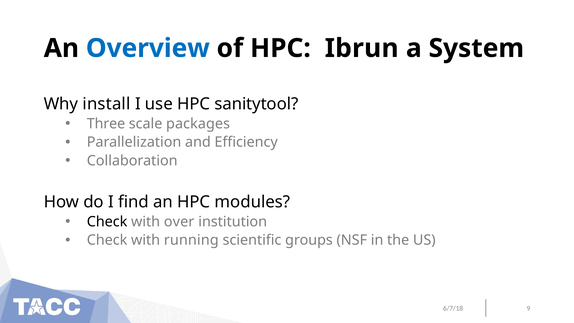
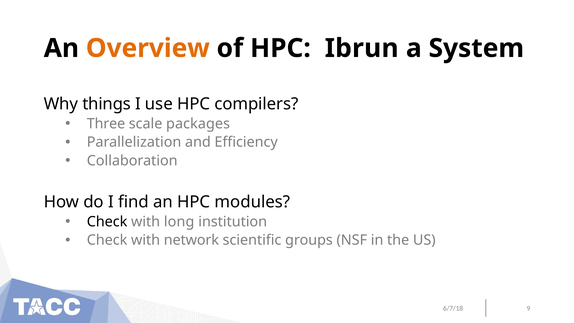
Overview colour: blue -> orange (148, 48)
install: install -> things (107, 104)
sanitytool: sanitytool -> compilers (256, 104)
over: over -> long (179, 222)
running: running -> network (191, 240)
